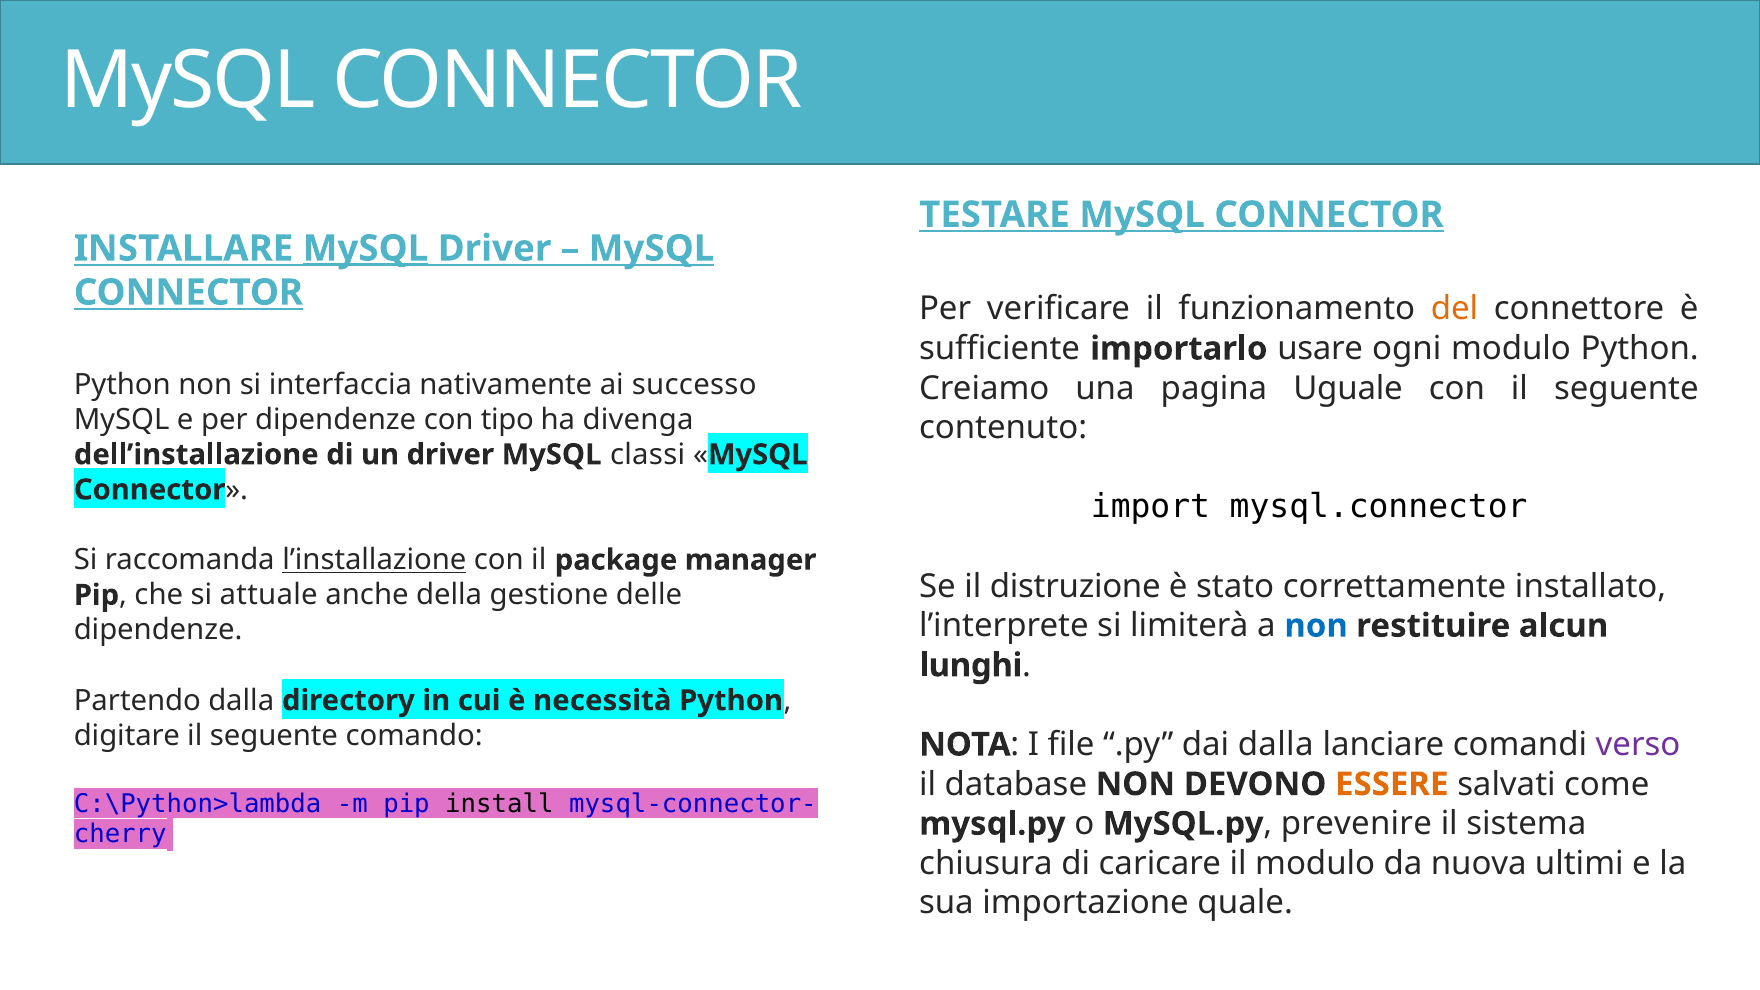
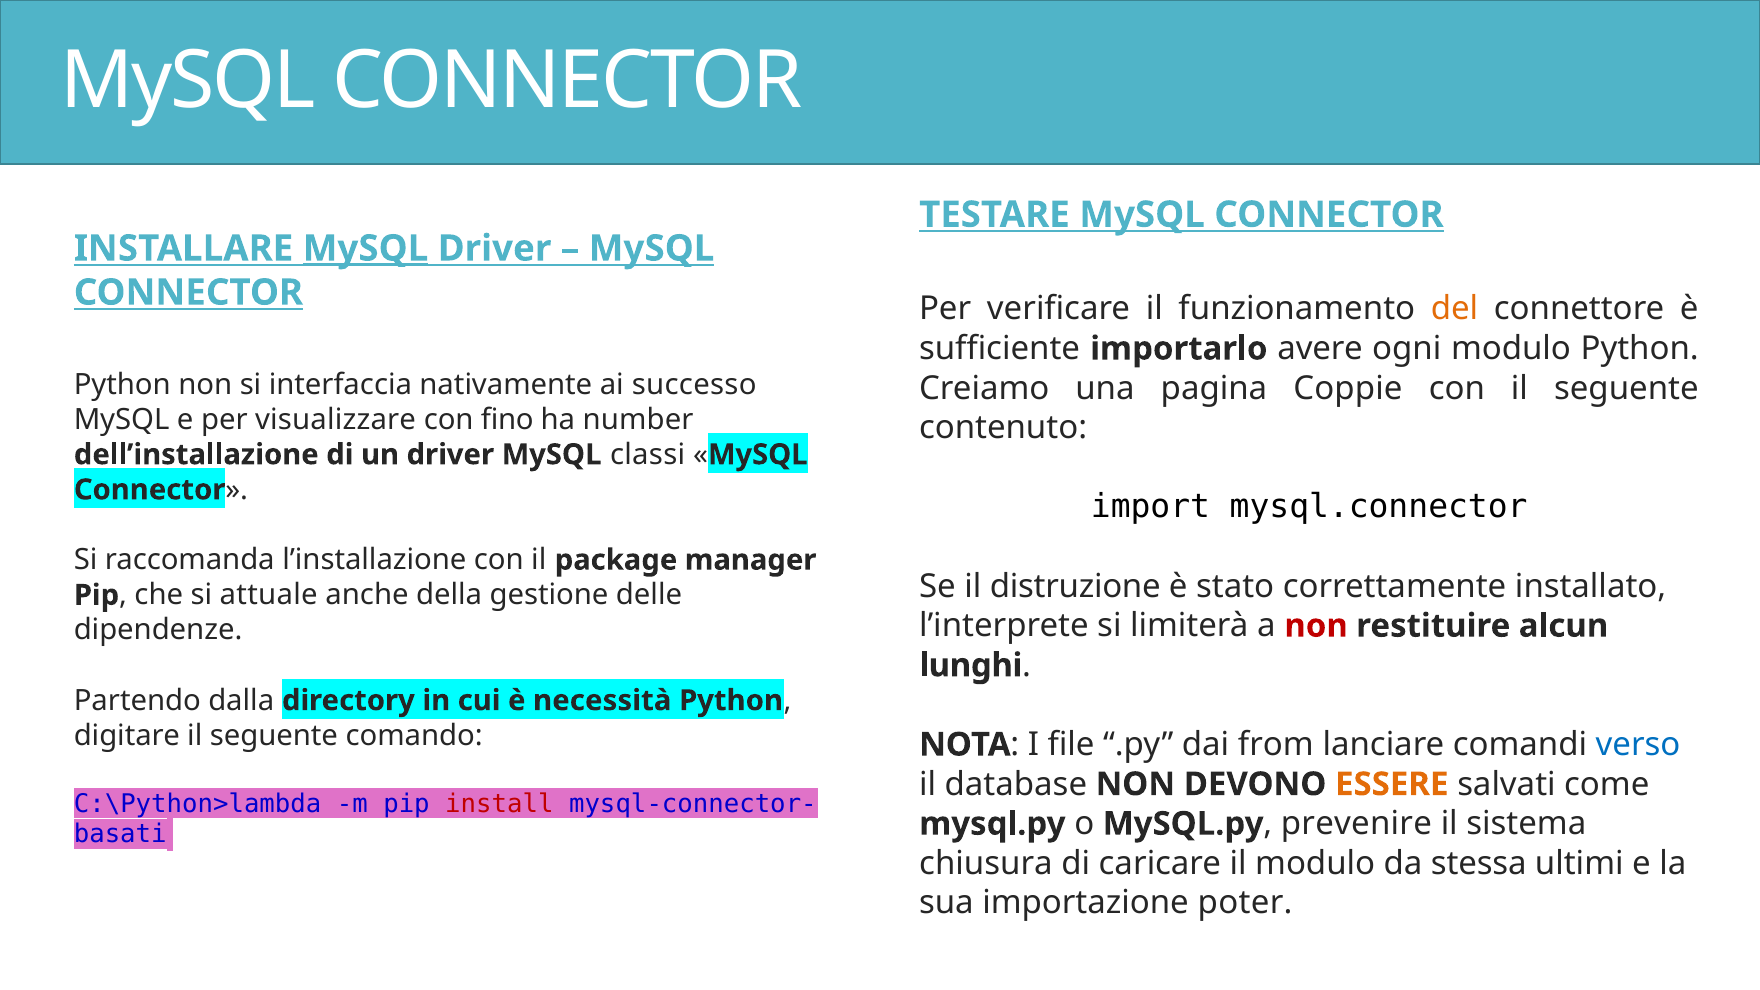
usare: usare -> avere (1320, 349)
Uguale: Uguale -> Coppie (1348, 388)
per dipendenze: dipendenze -> visualizzare (336, 419)
tipo: tipo -> fino (507, 419)
divenga: divenga -> number (638, 419)
l’installazione underline: present -> none (374, 560)
non colour: blue -> red (1316, 626)
dai dalla: dalla -> from (1276, 745)
verso colour: purple -> blue (1638, 745)
install colour: black -> red (499, 804)
cherry: cherry -> basati (120, 834)
nuova: nuova -> stessa (1479, 863)
quale: quale -> poter (1245, 903)
